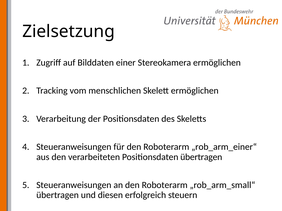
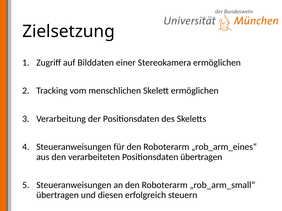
„rob_arm_einer“: „rob_arm_einer“ -> „rob_arm_eines“ (224, 147)
